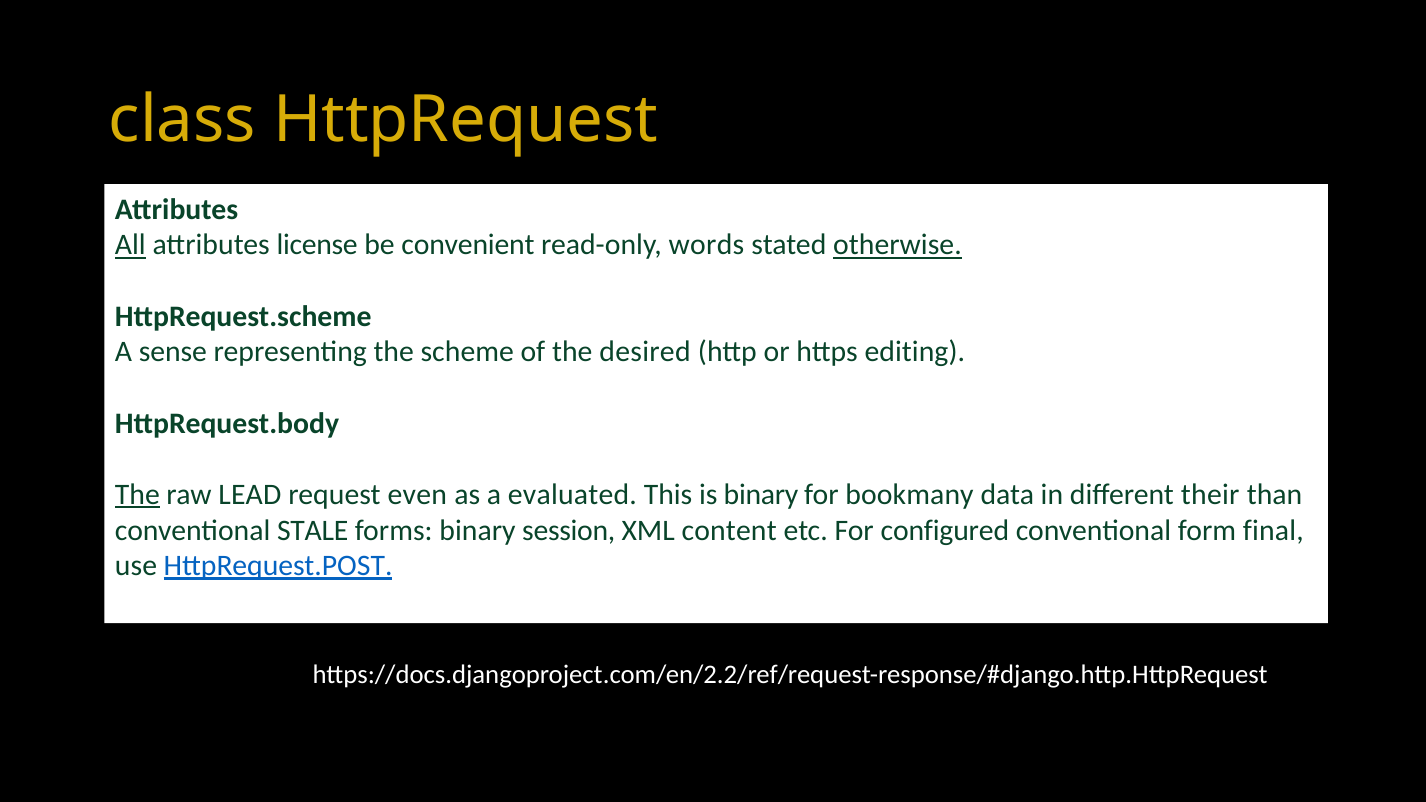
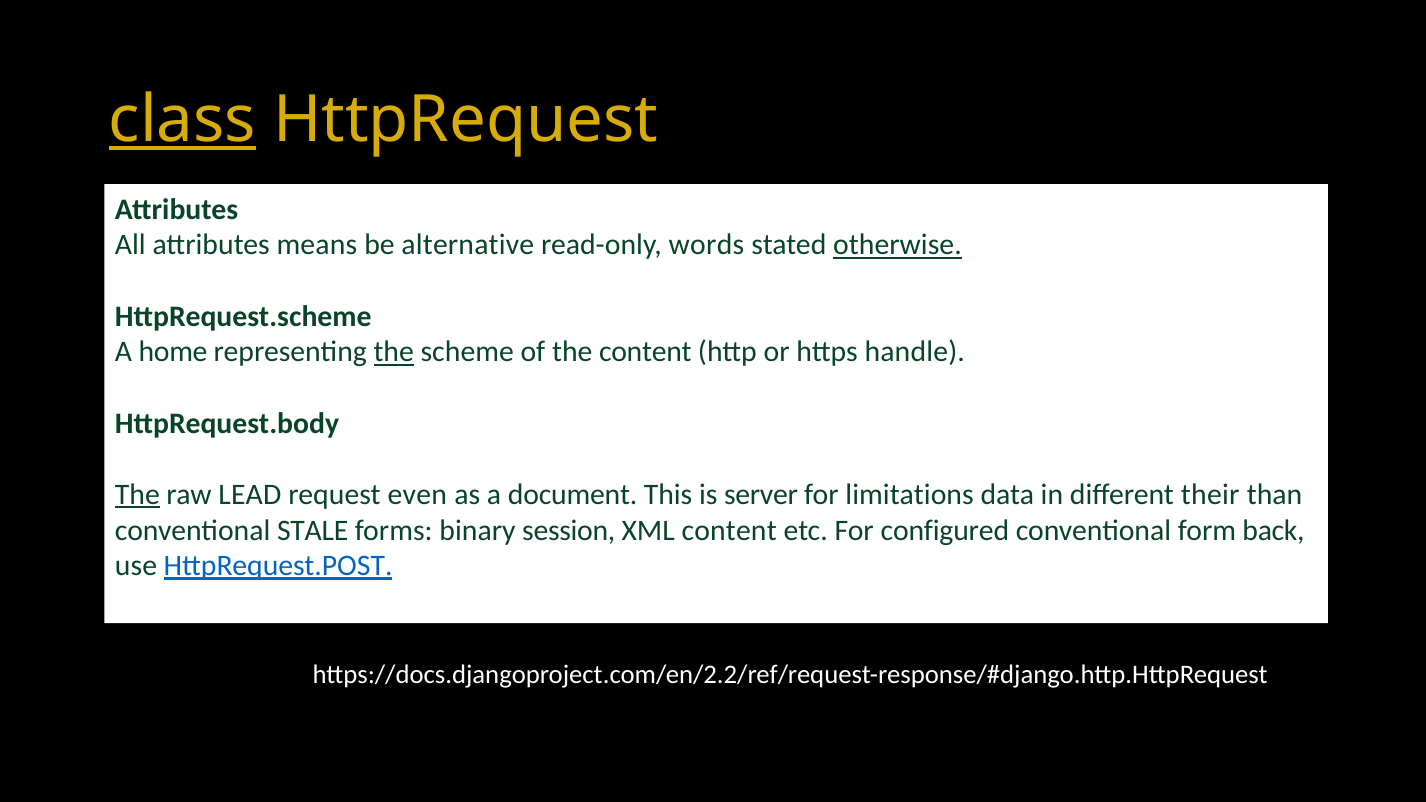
class underline: none -> present (182, 120)
All underline: present -> none (130, 245)
license: license -> means (317, 245)
convenient: convenient -> alternative (468, 245)
sense: sense -> home (173, 352)
the underline: none -> present (394, 352)
the desired: desired -> content (645, 352)
editing: editing -> handle (915, 352)
evaluated: evaluated -> document (573, 495)
is binary: binary -> server (761, 495)
bookmany: bookmany -> limitations (910, 495)
final: final -> back (1274, 530)
